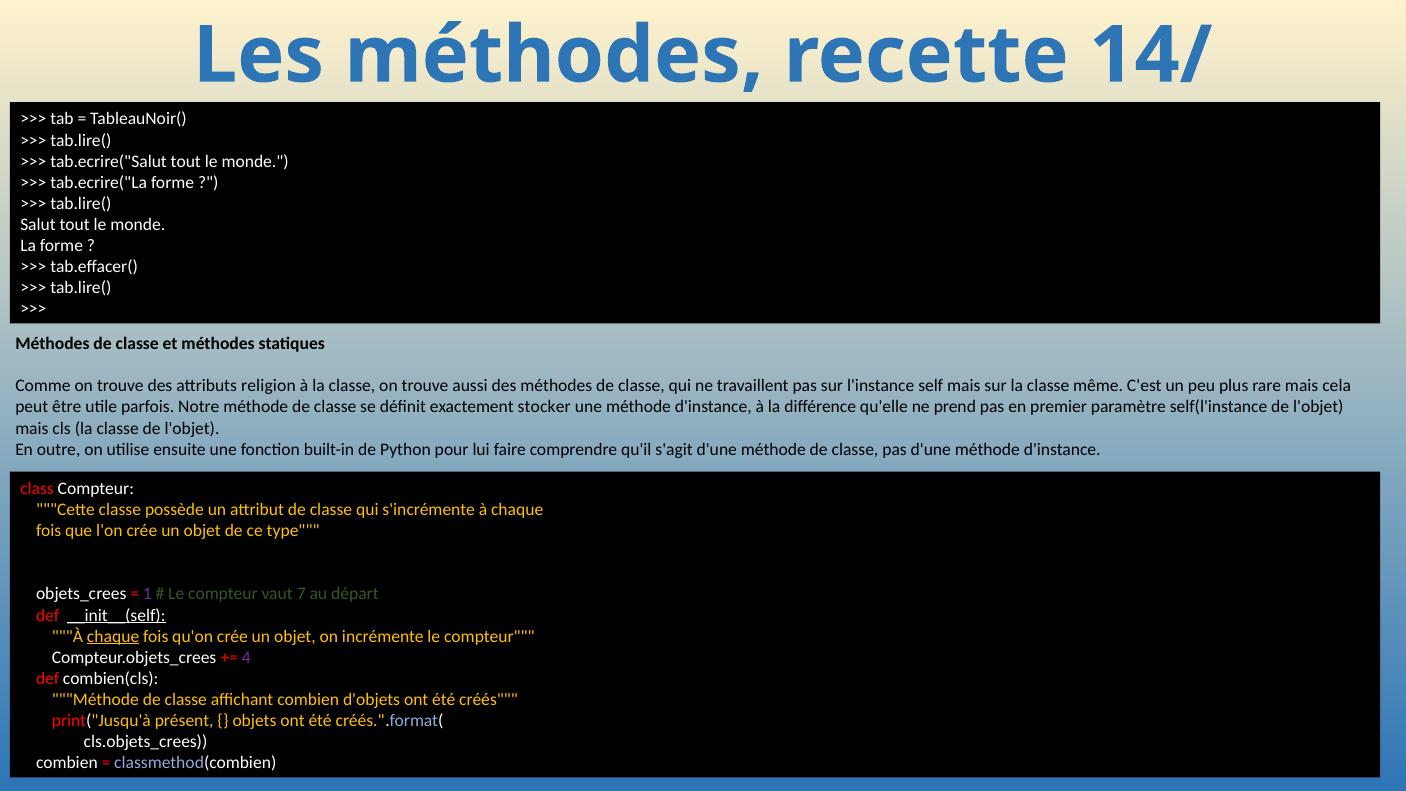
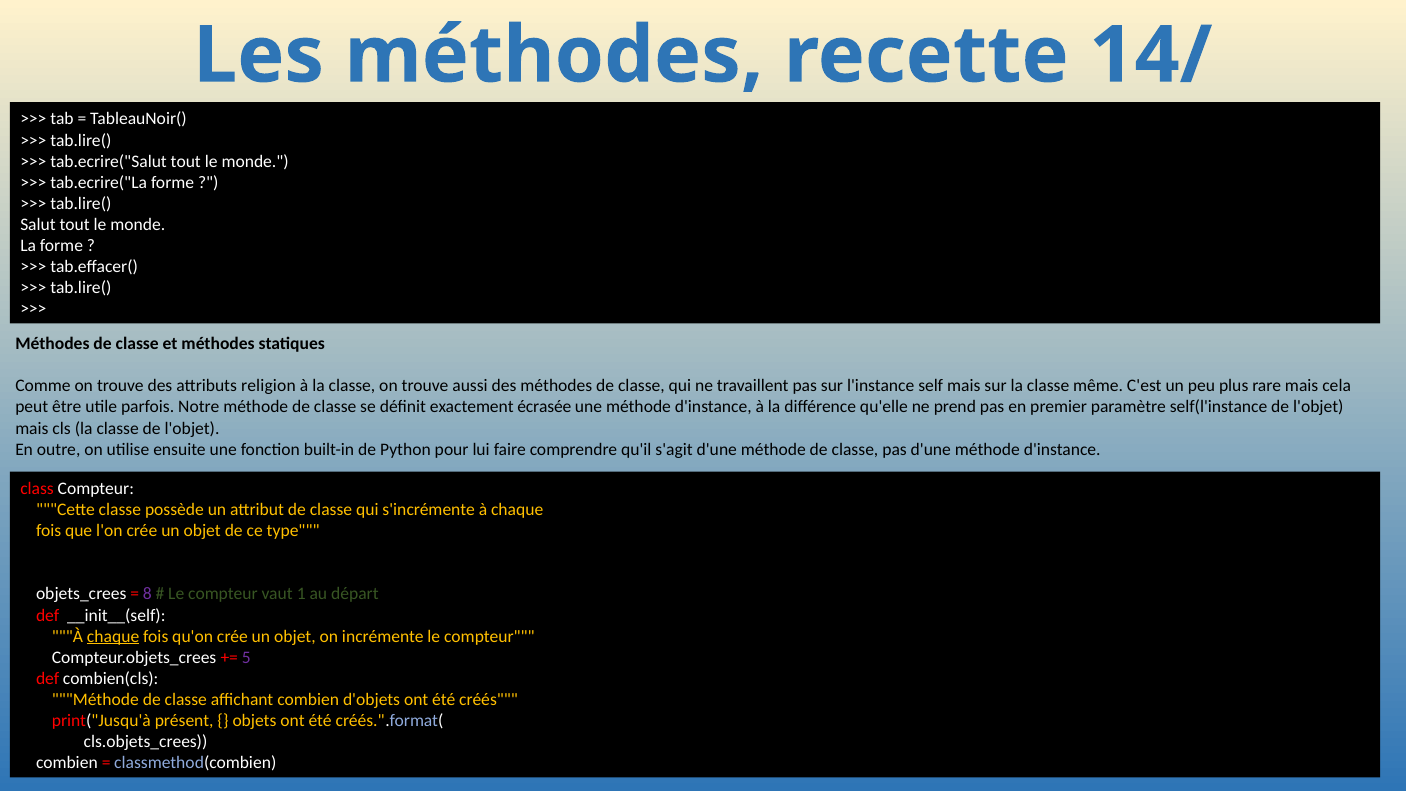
stocker: stocker -> écrasée (544, 407)
1: 1 -> 8 (147, 594)
7: 7 -> 1 (301, 594)
__init__(self underline: present -> none (116, 615)
4: 4 -> 5 (246, 657)
